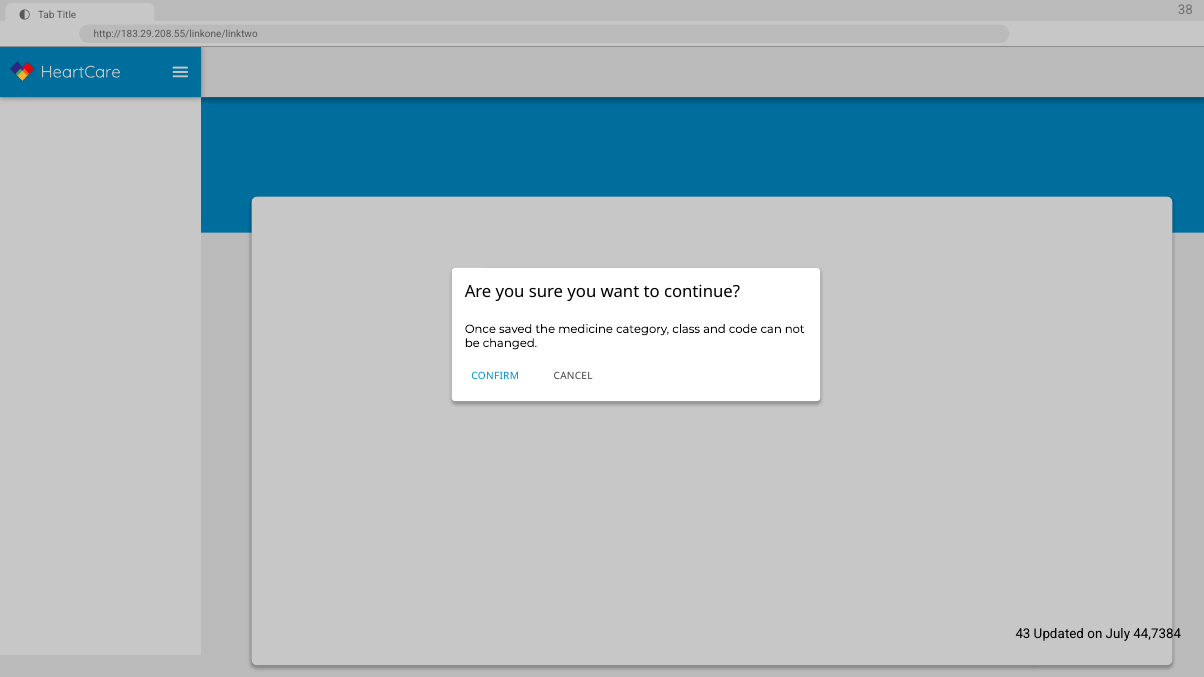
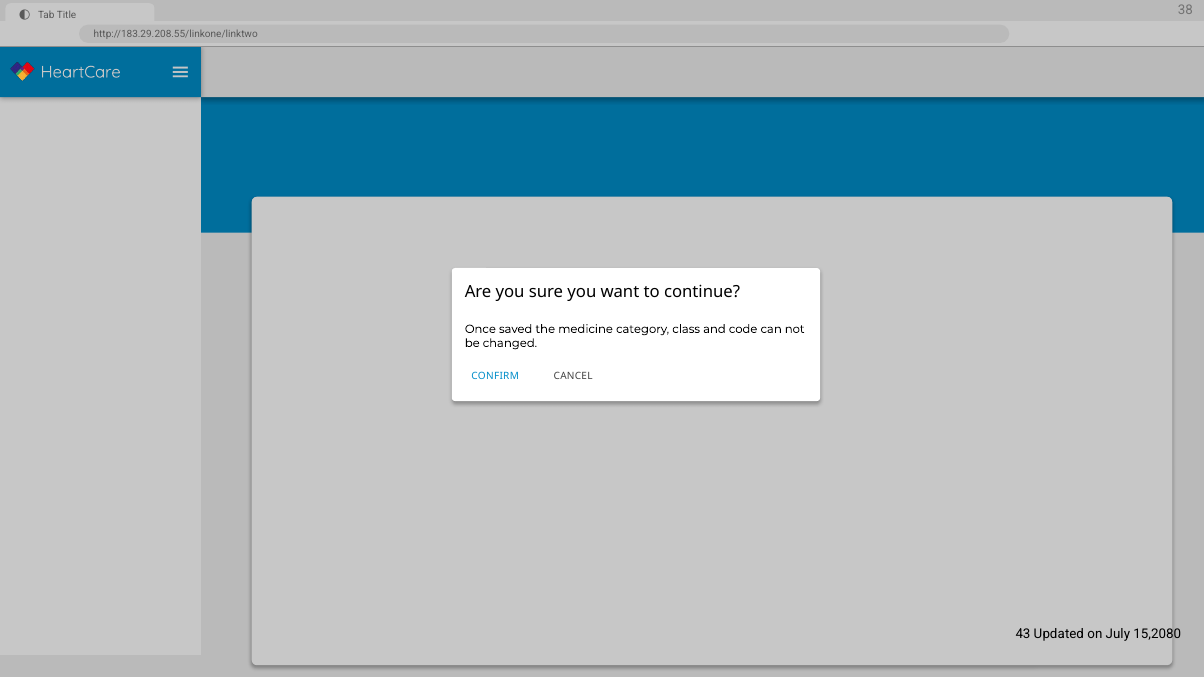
44,7384: 44,7384 -> 15,2080 (1157, 634)
